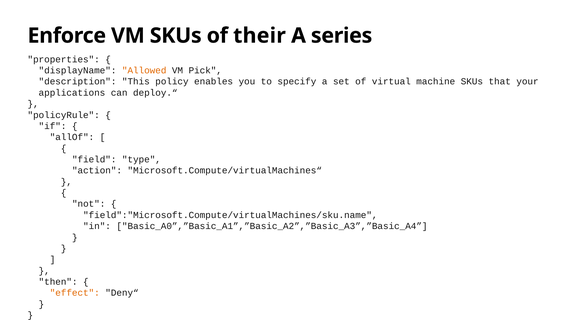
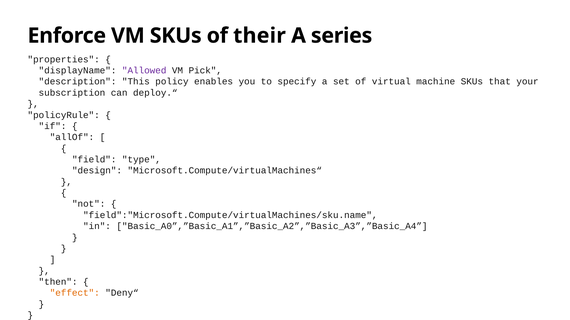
Allowed colour: orange -> purple (144, 71)
applications: applications -> subscription (72, 93)
action: action -> design (97, 171)
